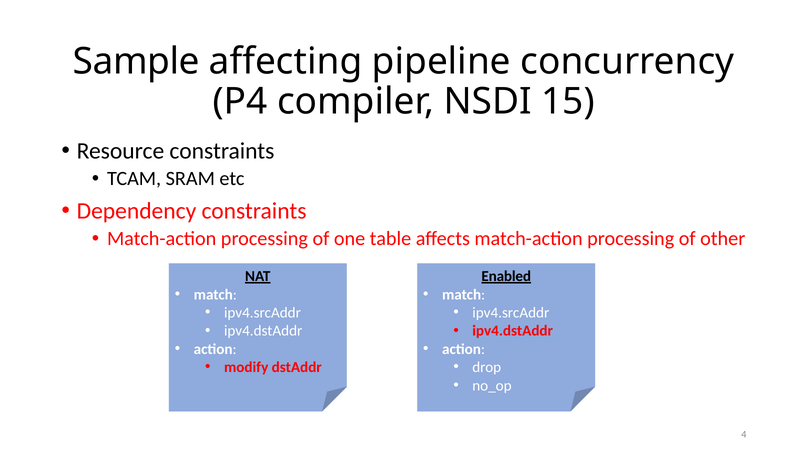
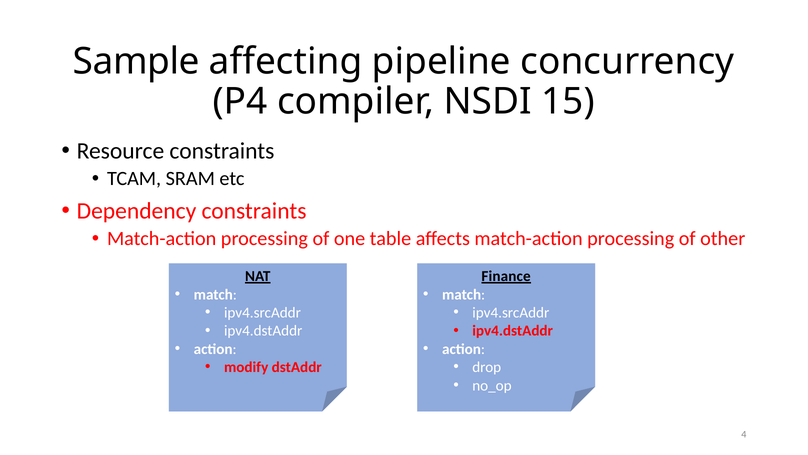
Enabled: Enabled -> Finance (506, 276)
